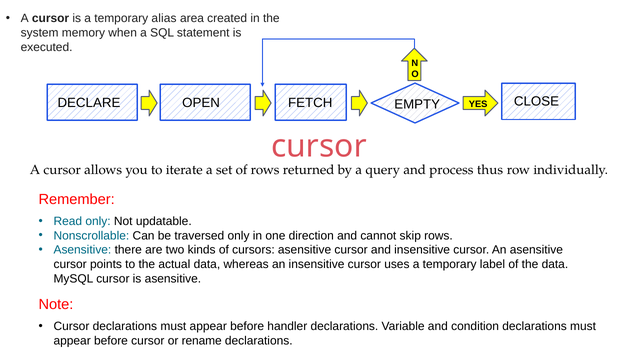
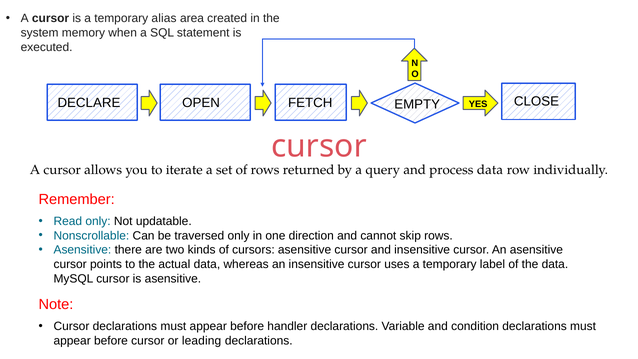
process thus: thus -> data (490, 170)
rename: rename -> leading (202, 341)
